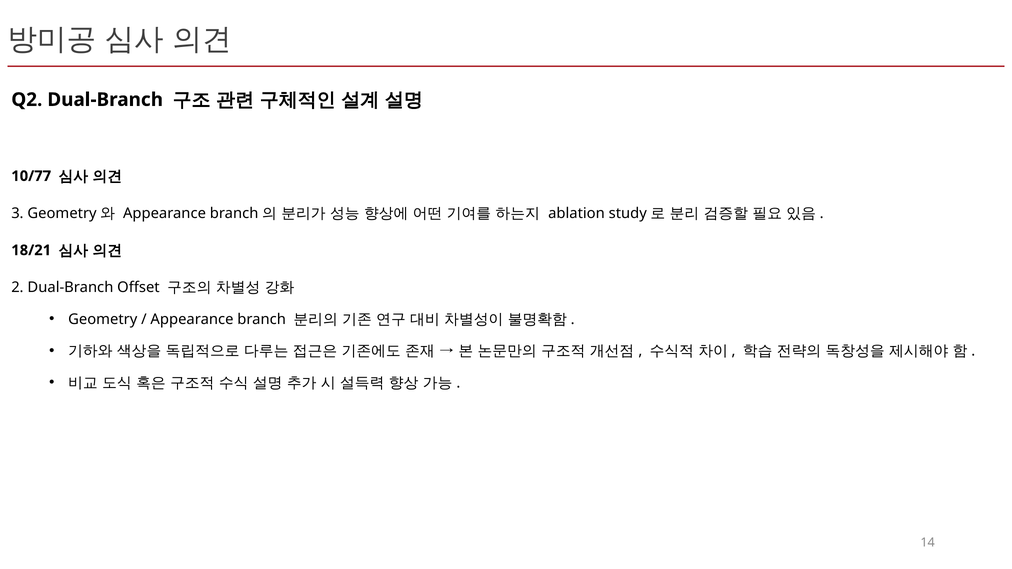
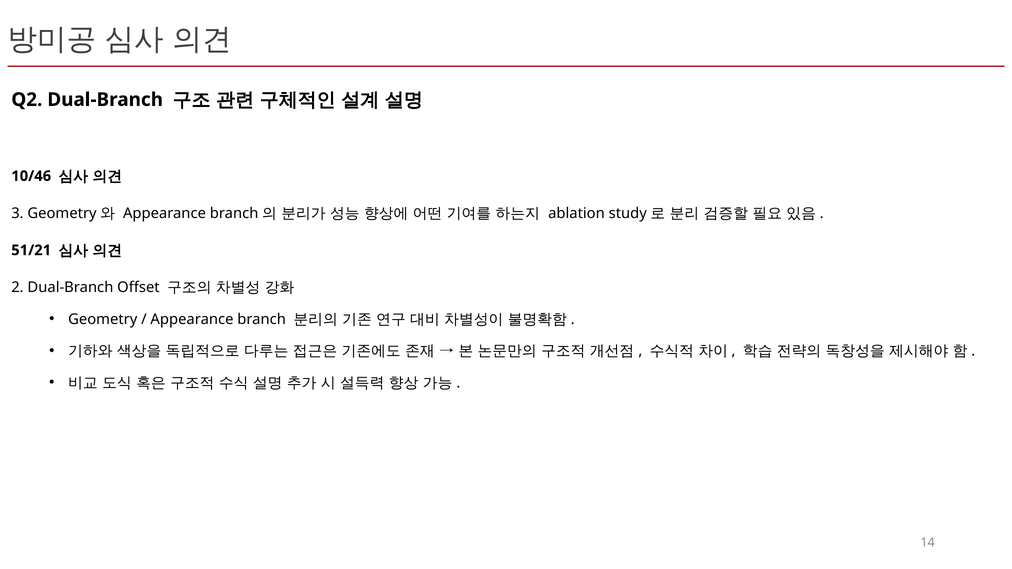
10/77: 10/77 -> 10/46 (31, 176)
18/21: 18/21 -> 51/21 (31, 250)
